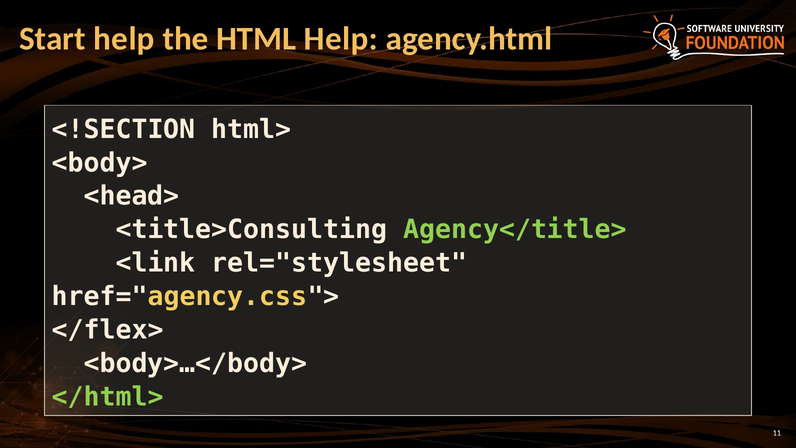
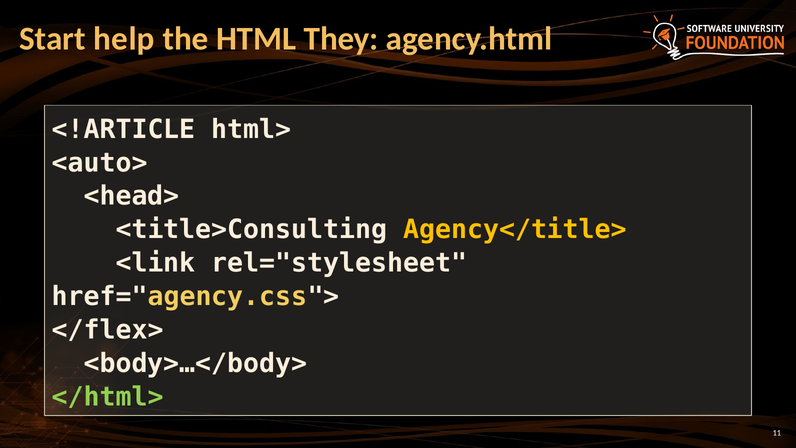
HTML Help: Help -> They (341, 39)
<!SECTION: <!SECTION -> <!ARTICLE (124, 129)
<body>: <body> -> <auto> (100, 163)
Agency</title> colour: light green -> yellow (515, 230)
